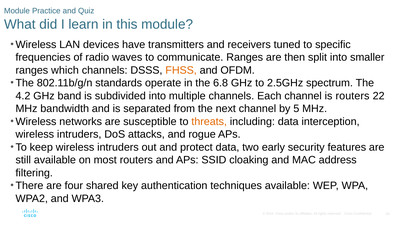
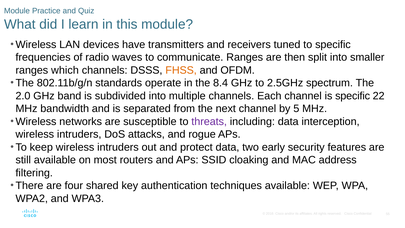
6.8: 6.8 -> 8.4 (221, 83)
4.2: 4.2 -> 2.0 (23, 96)
is routers: routers -> specific (353, 96)
threats colour: orange -> purple (209, 121)
